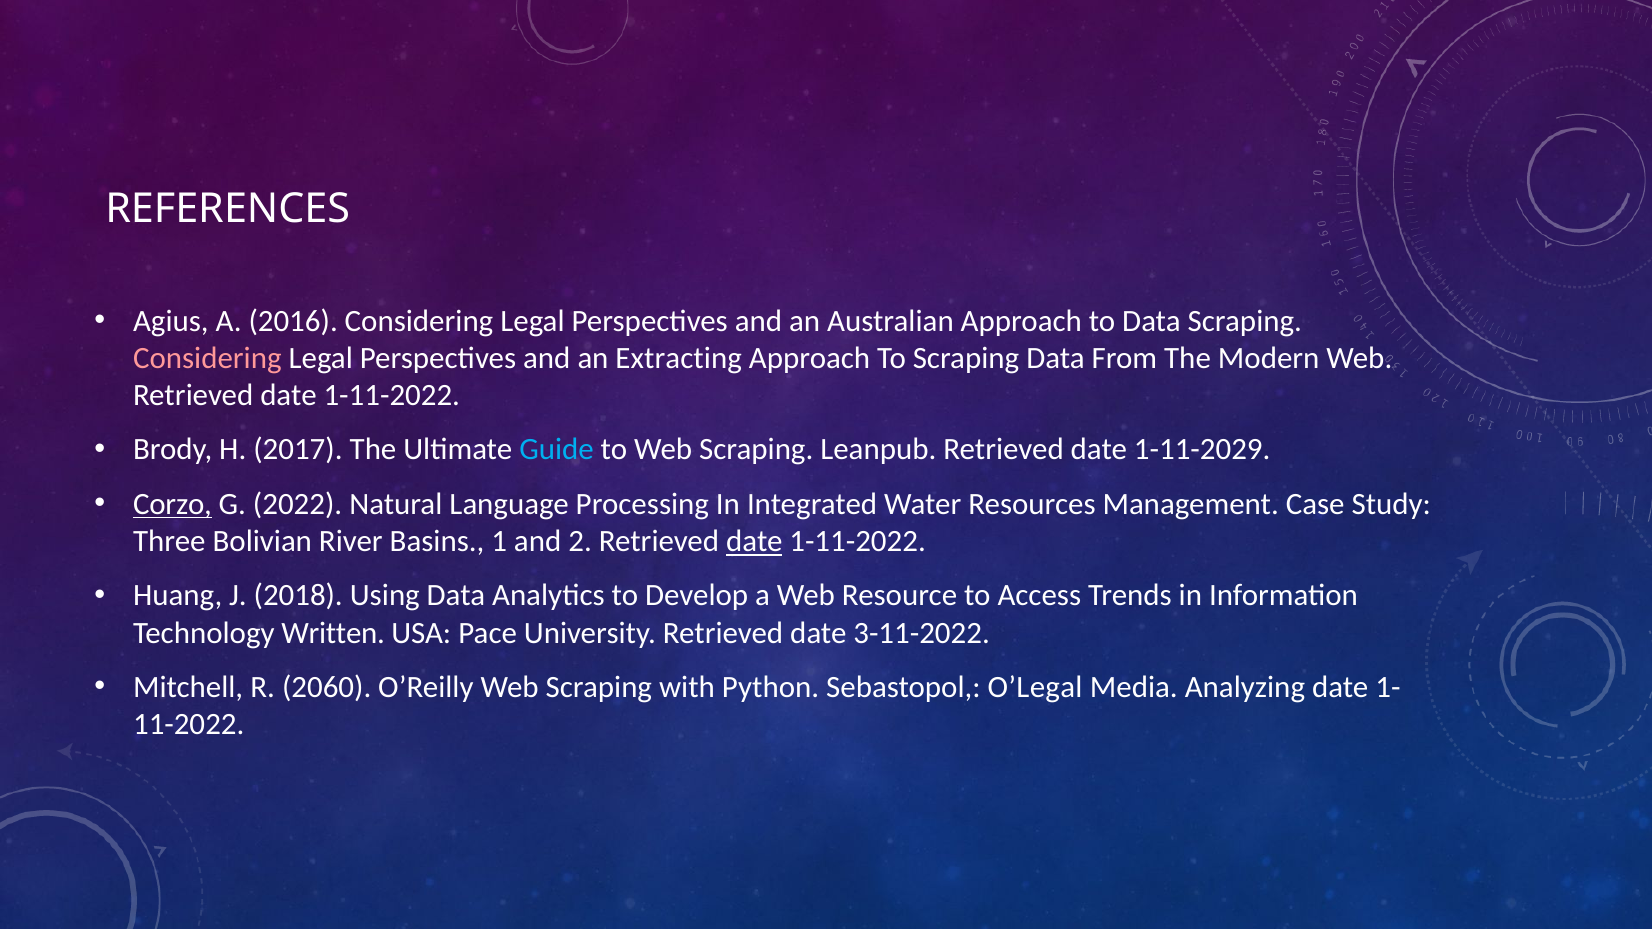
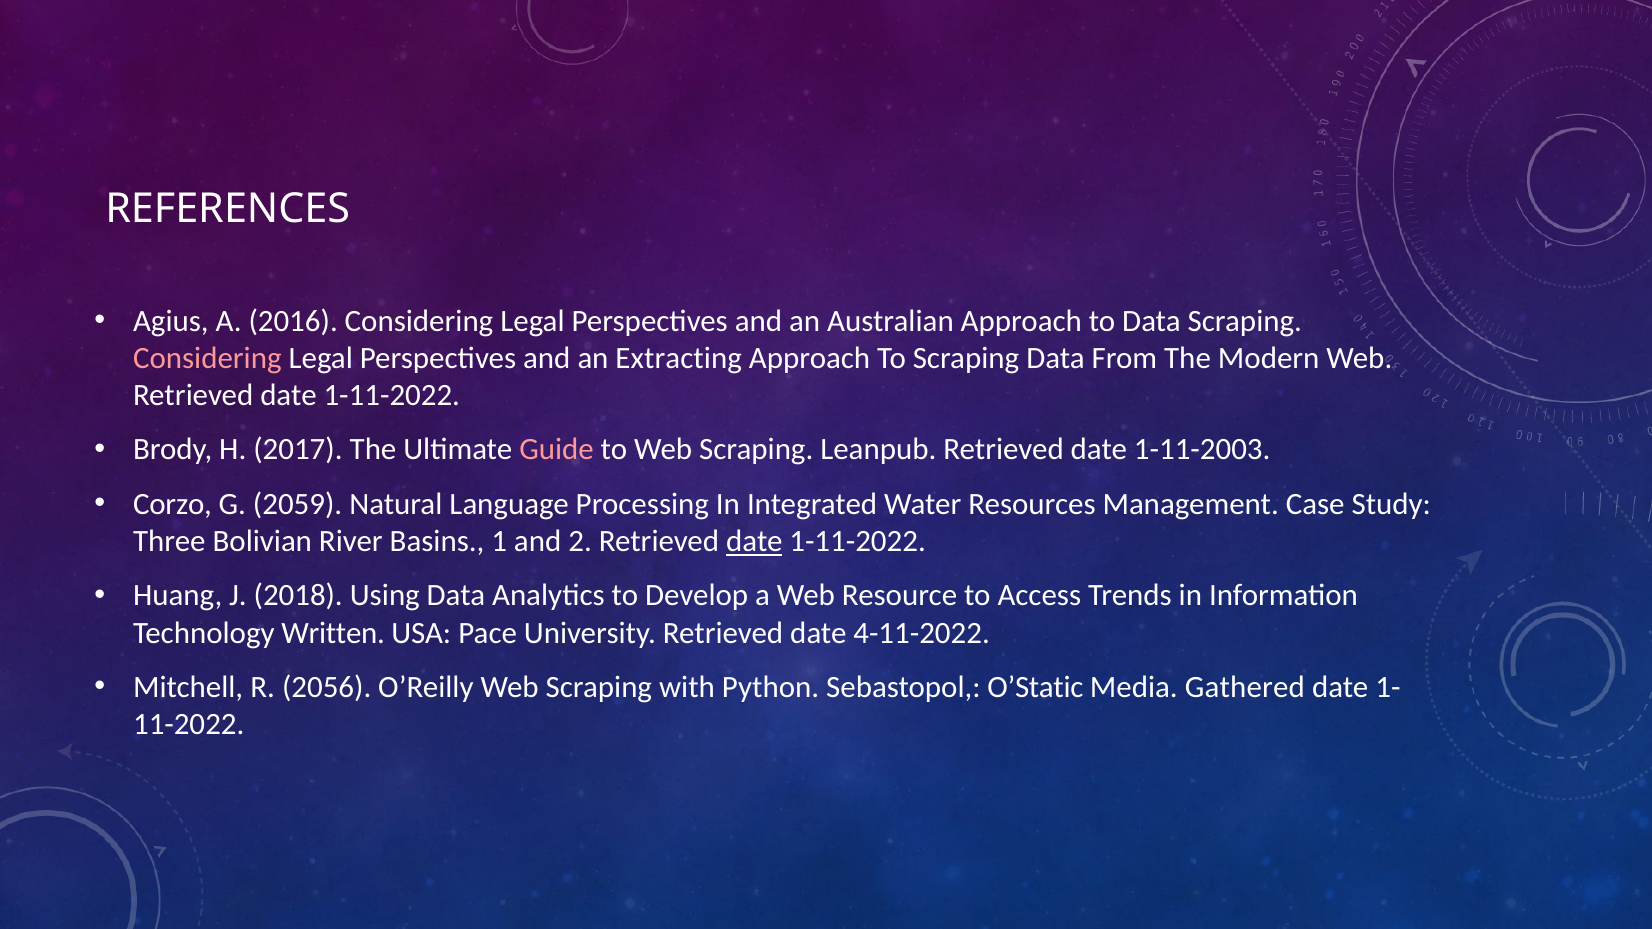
Guide colour: light blue -> pink (557, 450)
1-11-2029: 1-11-2029 -> 1-11-2003 (1202, 450)
Corzo underline: present -> none (172, 504)
2022: 2022 -> 2059 (298, 504)
3-11-2022: 3-11-2022 -> 4-11-2022 (922, 633)
2060: 2060 -> 2056 (327, 687)
O’Legal: O’Legal -> O’Static (1035, 687)
Analyzing: Analyzing -> Gathered (1245, 687)
